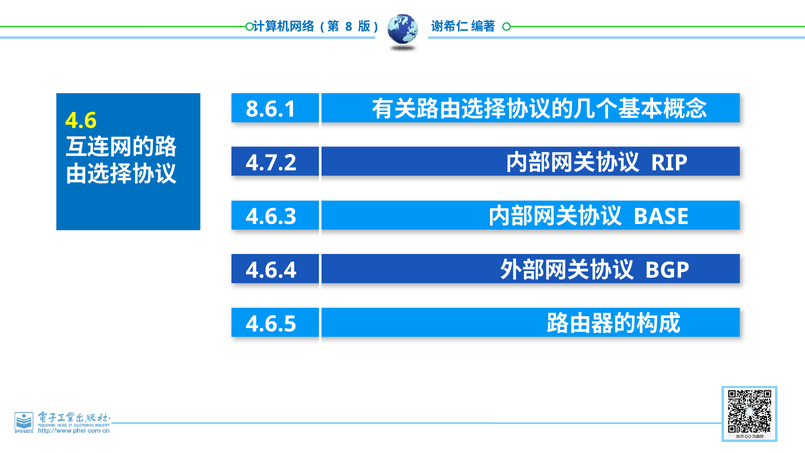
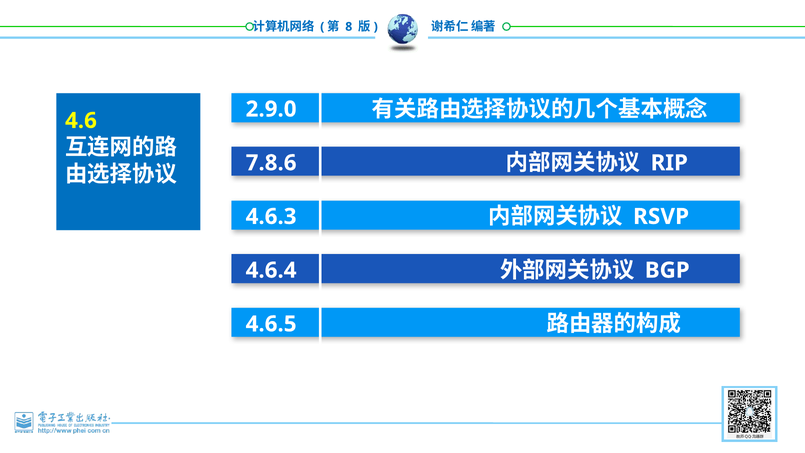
8.6.1: 8.6.1 -> 2.9.0 (271, 109)
4.7.2: 4.7.2 -> 7.8.6 (271, 163)
BASE: BASE -> RSVP (661, 216)
